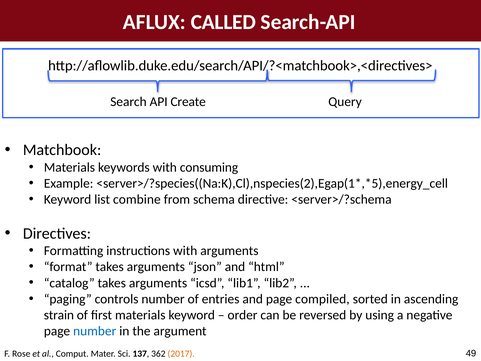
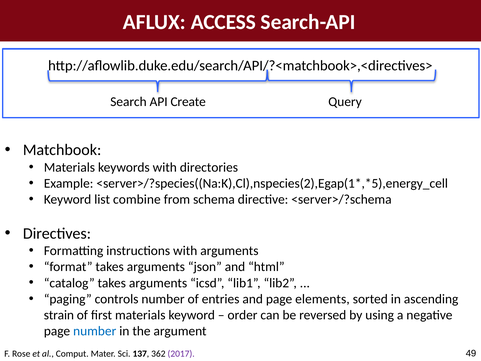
CALLED: CALLED -> ACCESS (223, 22)
consuming: consuming -> directories (209, 167)
compiled: compiled -> elements (322, 299)
2017 colour: orange -> purple (181, 353)
